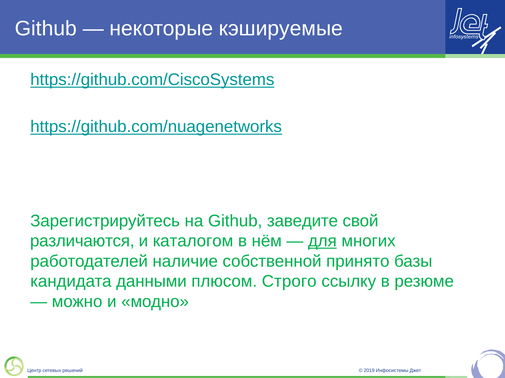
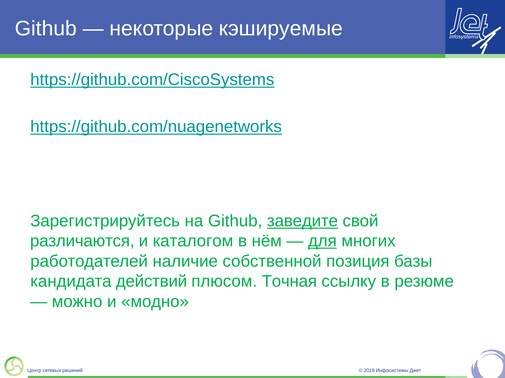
заведите underline: none -> present (302, 221)
принято: принято -> позиция (358, 262)
данными: данными -> действий (152, 282)
Строго: Строго -> Точная (289, 282)
